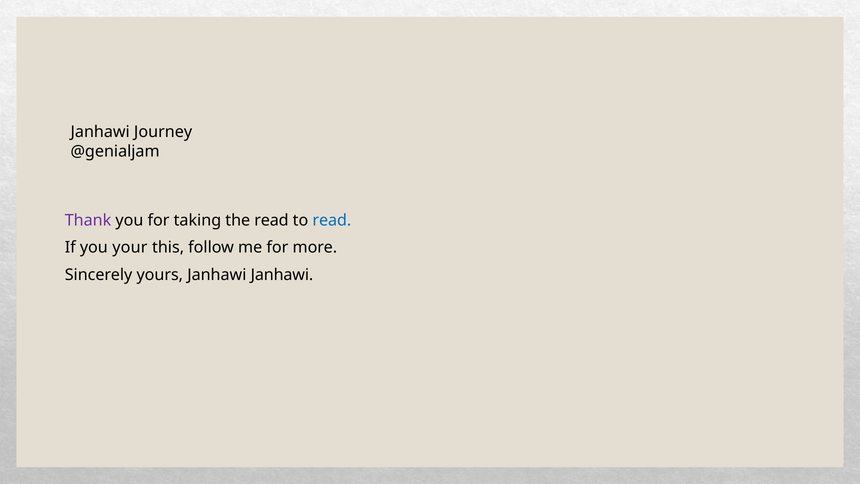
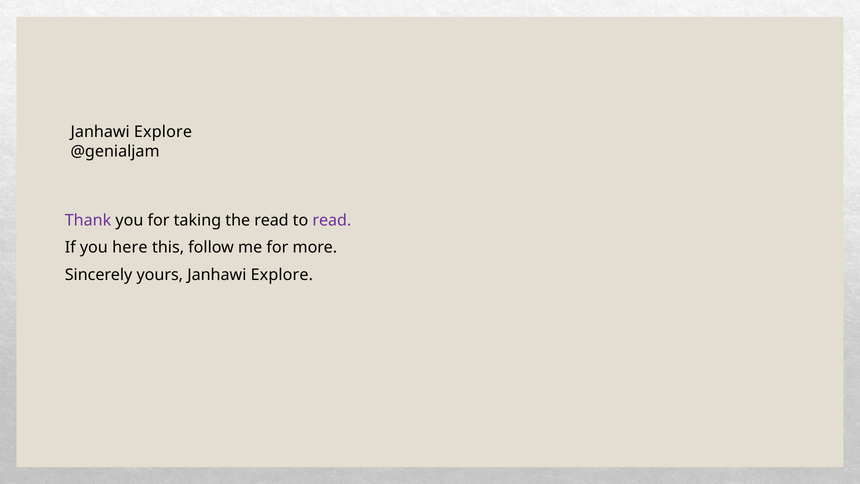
Journey: Journey -> Explore (163, 132)
read colour: blue -> purple (332, 220)
your: your -> here (130, 247)
yours Janhawi Janhawi: Janhawi -> Explore (282, 275)
